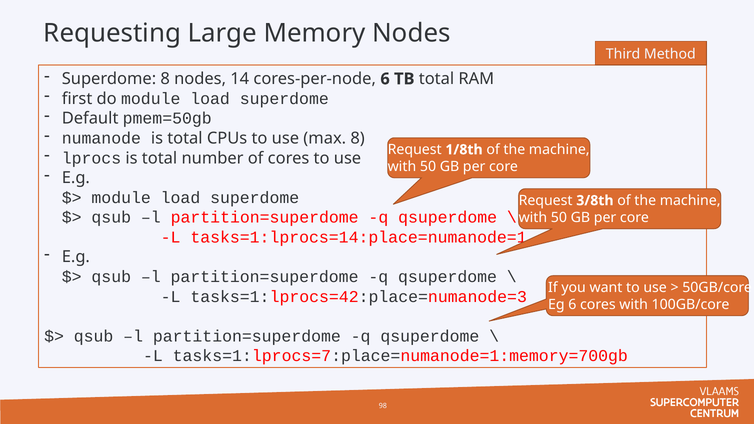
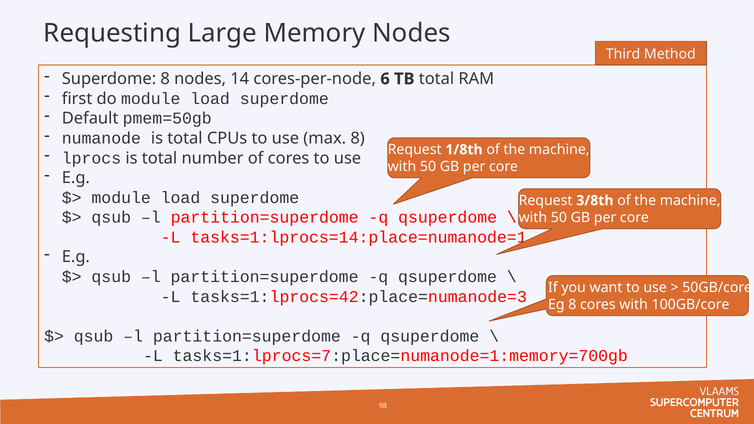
Eg 6: 6 -> 8 (572, 305)
